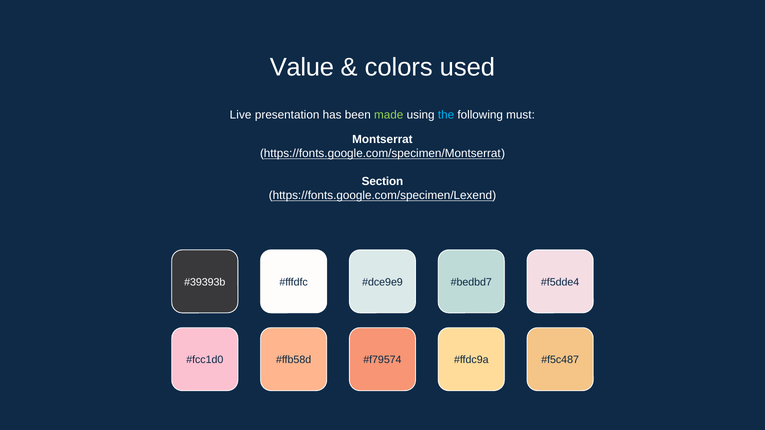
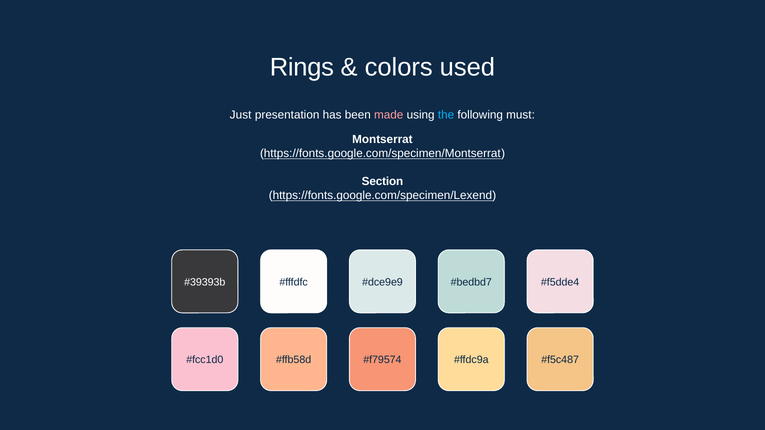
Value: Value -> Rings (302, 68)
Live: Live -> Just (241, 115)
made colour: light green -> pink (389, 115)
